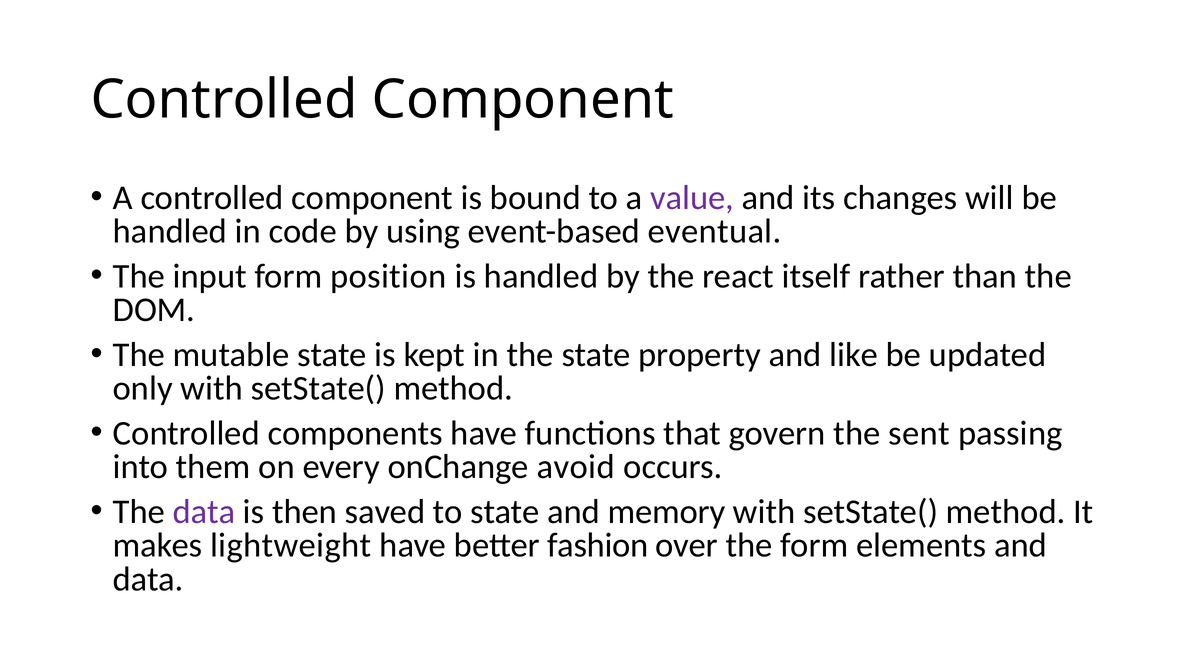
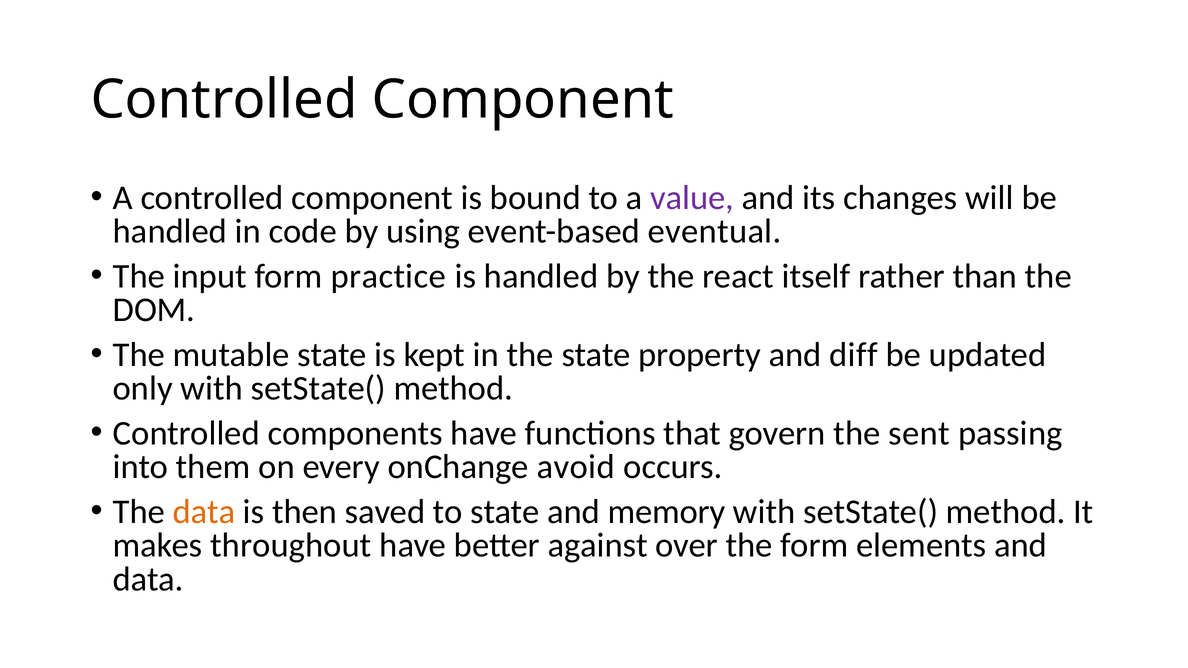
position: position -> practice (388, 276)
like: like -> diff (854, 355)
data colour: purple -> orange (204, 512)
lightweight: lightweight -> throughout (291, 546)
fashion: fashion -> against (598, 546)
